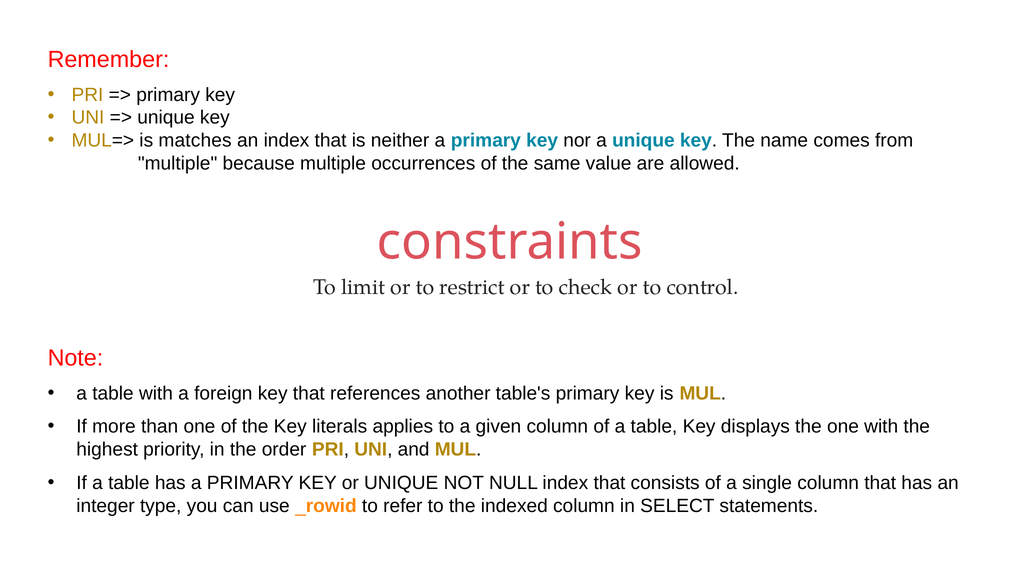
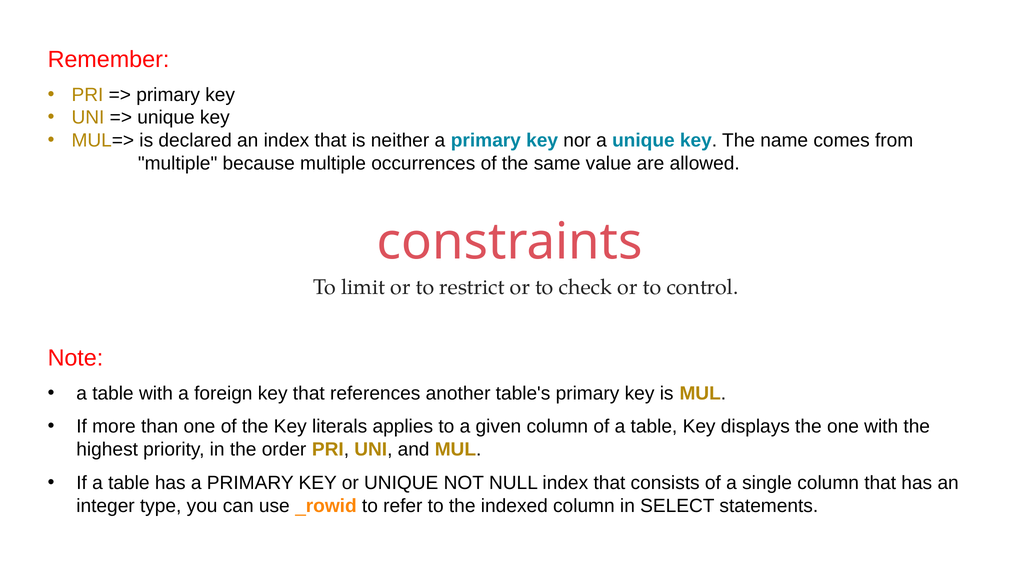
matches: matches -> declared (195, 141)
